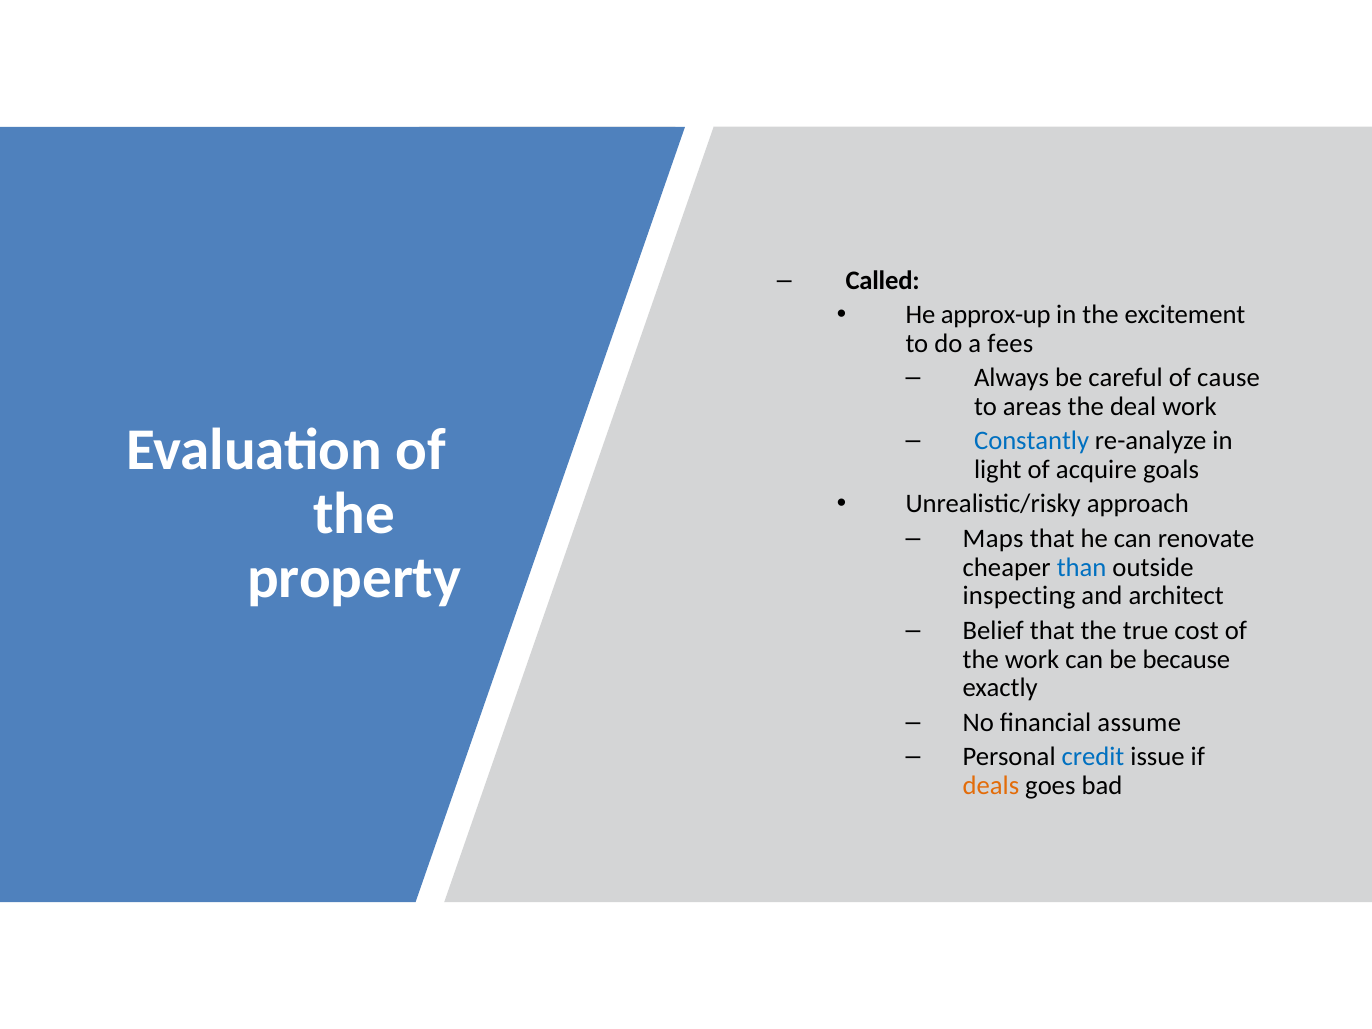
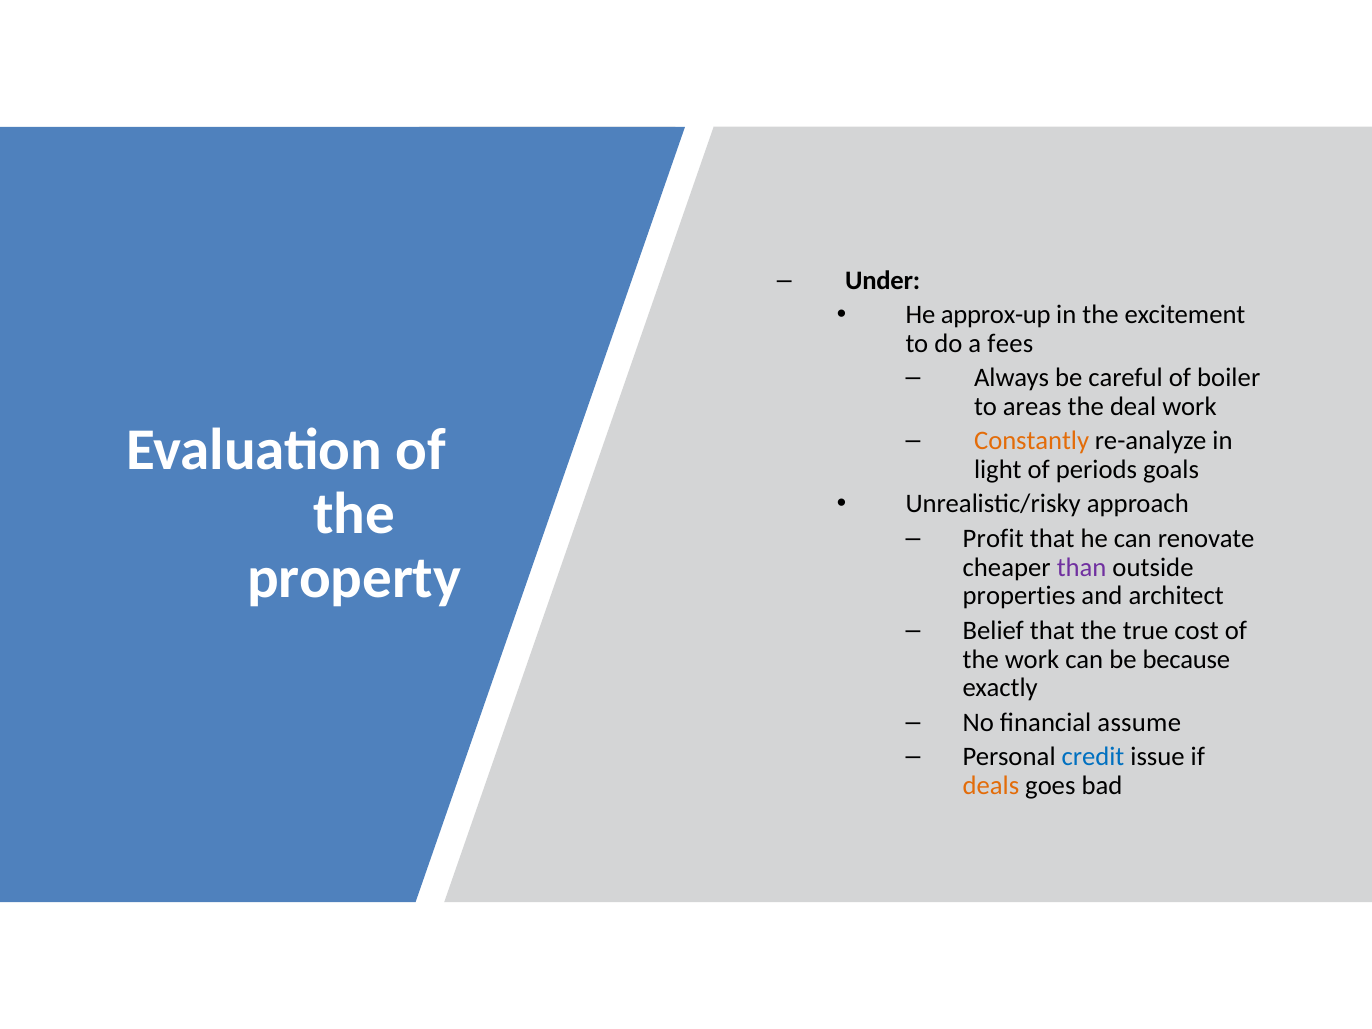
Called: Called -> Under (883, 280)
cause: cause -> boiler (1229, 378)
Constantly colour: blue -> orange (1032, 441)
acquire: acquire -> periods (1096, 470)
Maps: Maps -> Profit (993, 538)
than colour: blue -> purple (1082, 567)
inspecting: inspecting -> properties (1019, 596)
